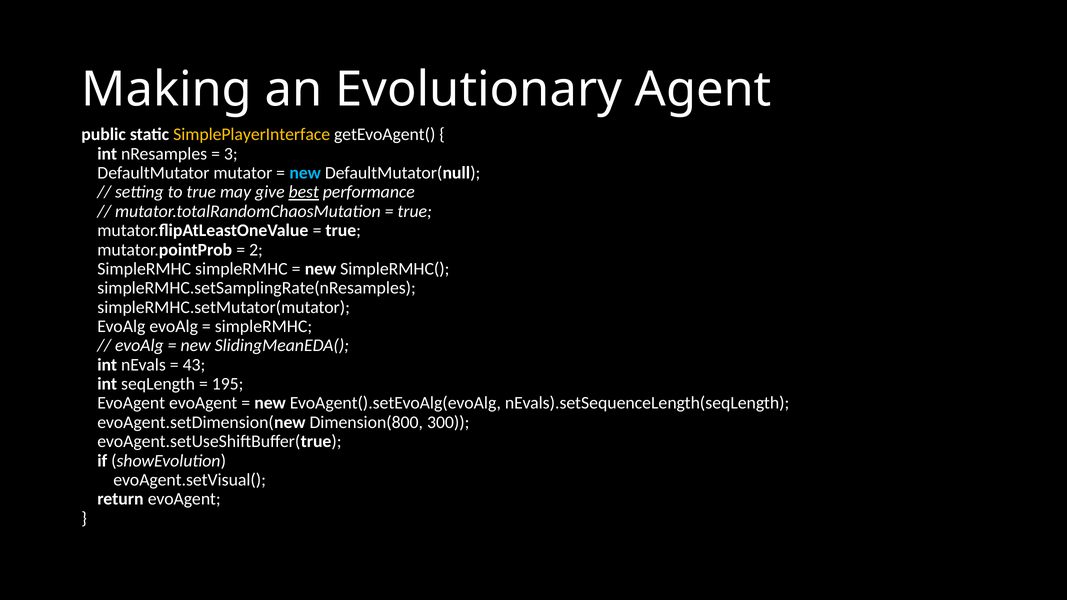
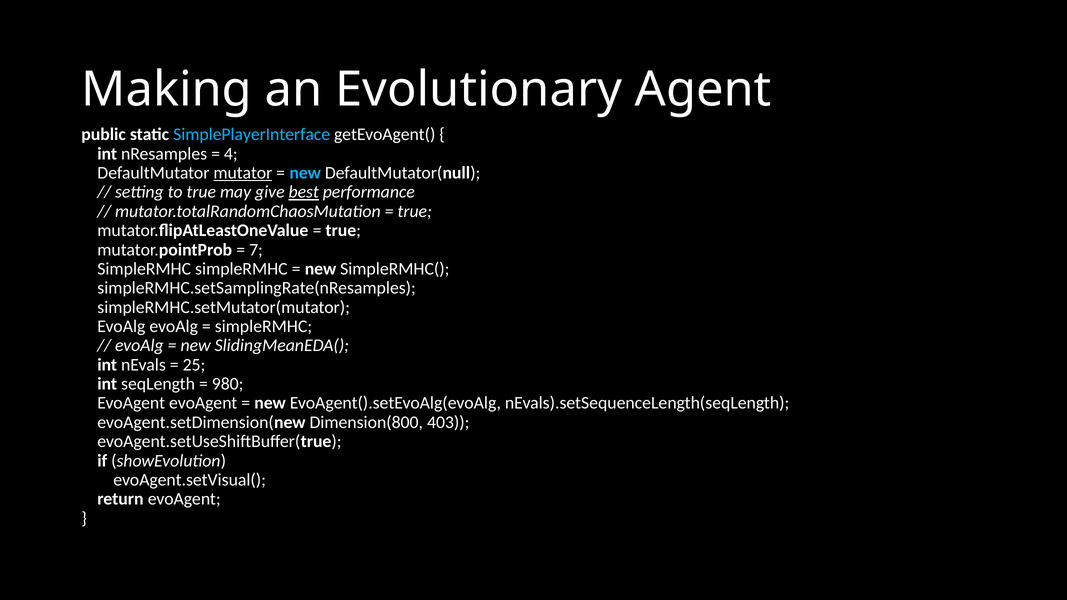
SimplePlayerInterface colour: yellow -> light blue (252, 135)
3: 3 -> 4 (231, 154)
mutator underline: none -> present (243, 173)
2: 2 -> 7 (256, 250)
43: 43 -> 25 (194, 365)
195: 195 -> 980 (228, 384)
300: 300 -> 403 (448, 422)
